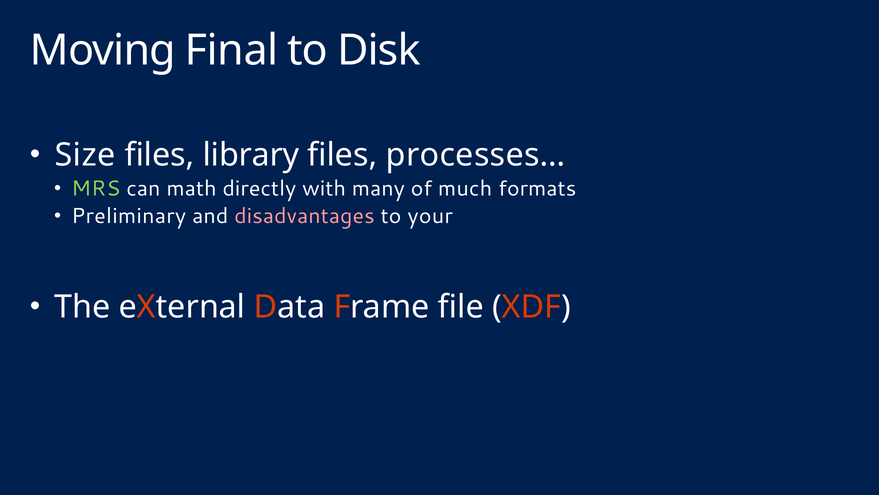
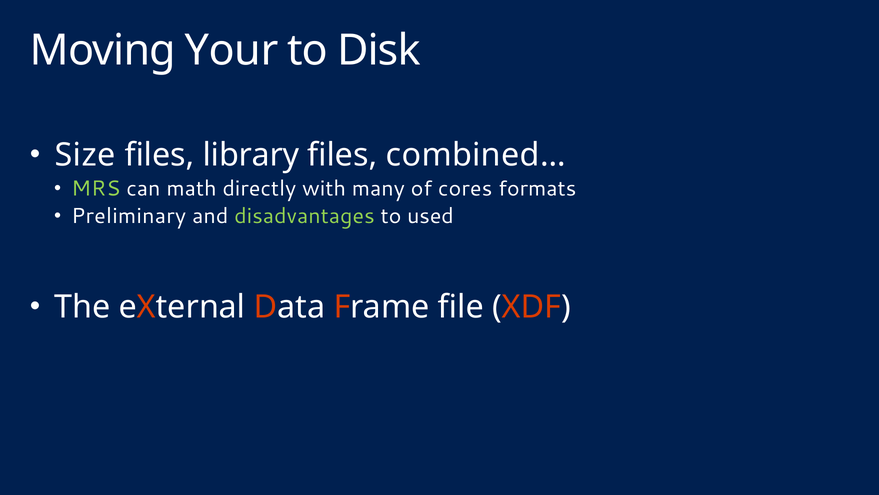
Final: Final -> Your (232, 50)
processes…: processes… -> combined… (476, 155)
much: much -> cores (465, 188)
disadvantages colour: pink -> light green (304, 216)
your: your -> used (430, 216)
